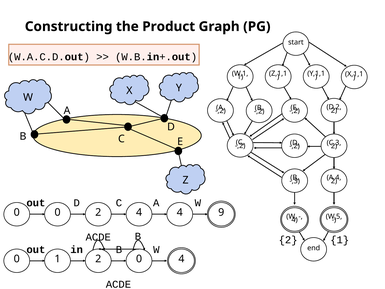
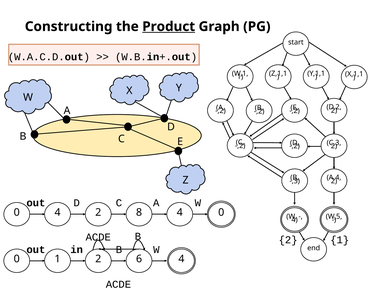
Product underline: none -> present (169, 27)
0 0: 0 -> 4 (58, 212)
2 4: 4 -> 8 (139, 212)
4 9: 9 -> 0 (221, 212)
2 0: 0 -> 6 (139, 259)
